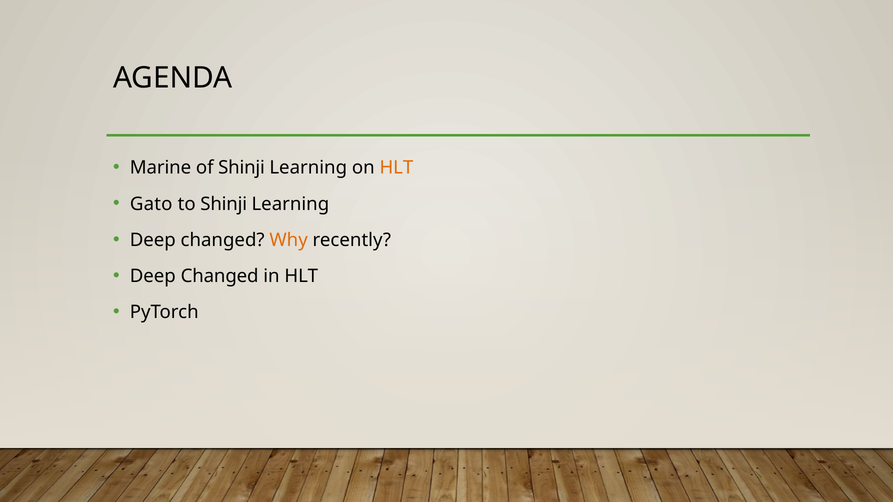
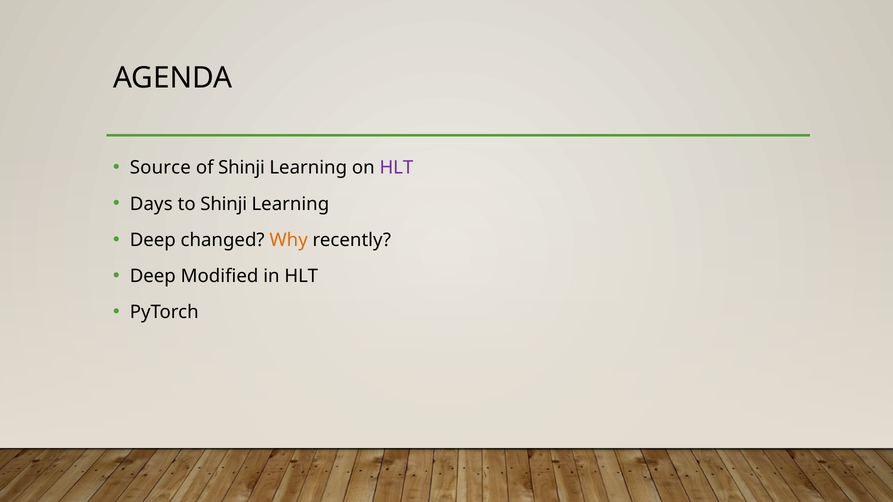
Marine: Marine -> Source (160, 168)
HLT colour: orange -> purple (396, 168)
Gato: Gato -> Days (151, 204)
Changed: Changed -> Modified (220, 276)
